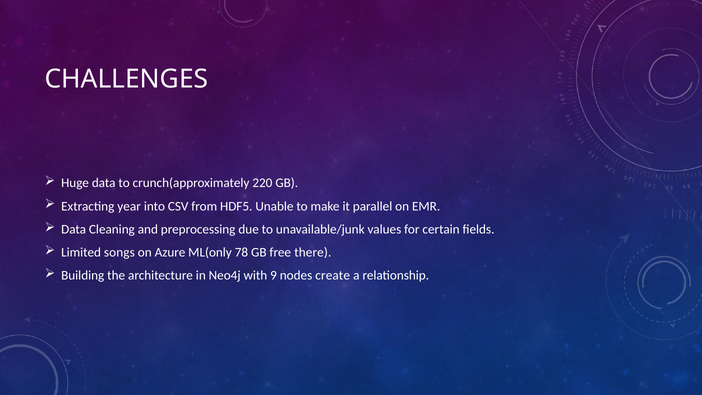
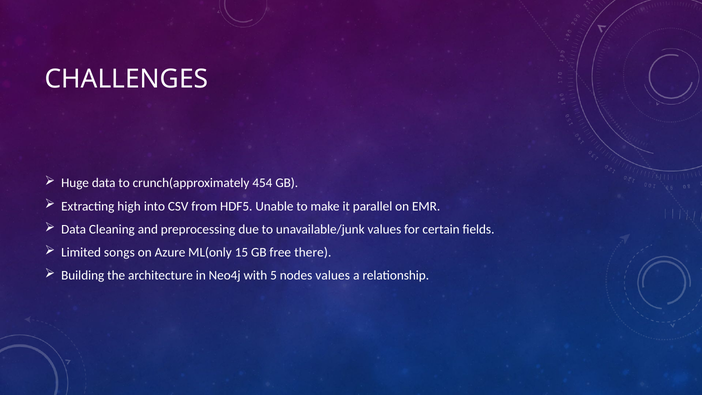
220: 220 -> 454 (262, 183)
year: year -> high (129, 206)
78: 78 -> 15 (241, 252)
9: 9 -> 5 (273, 276)
nodes create: create -> values (333, 276)
